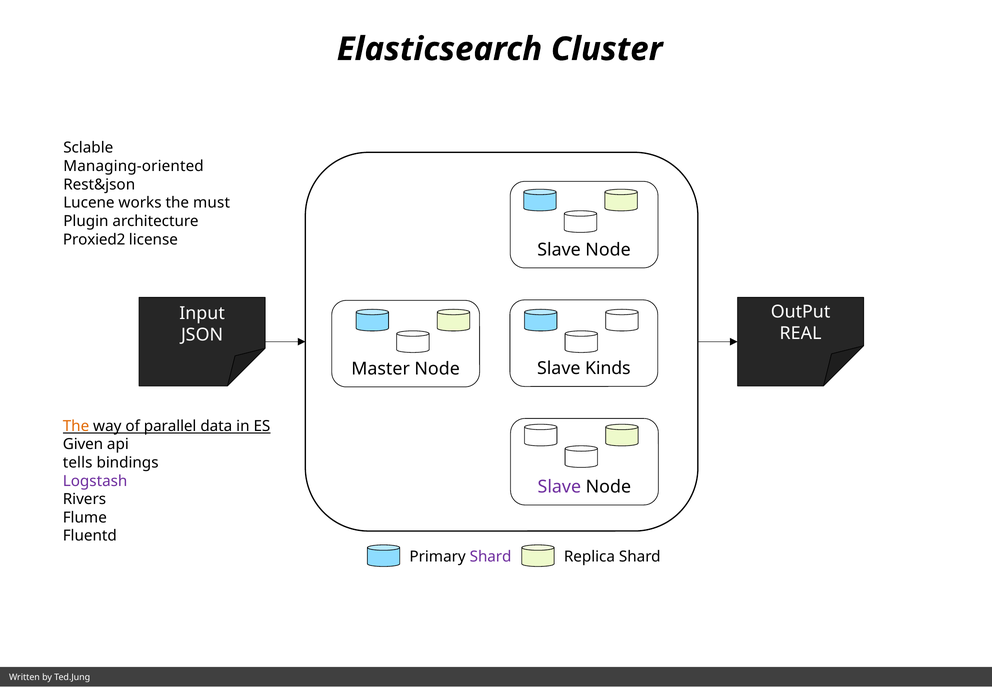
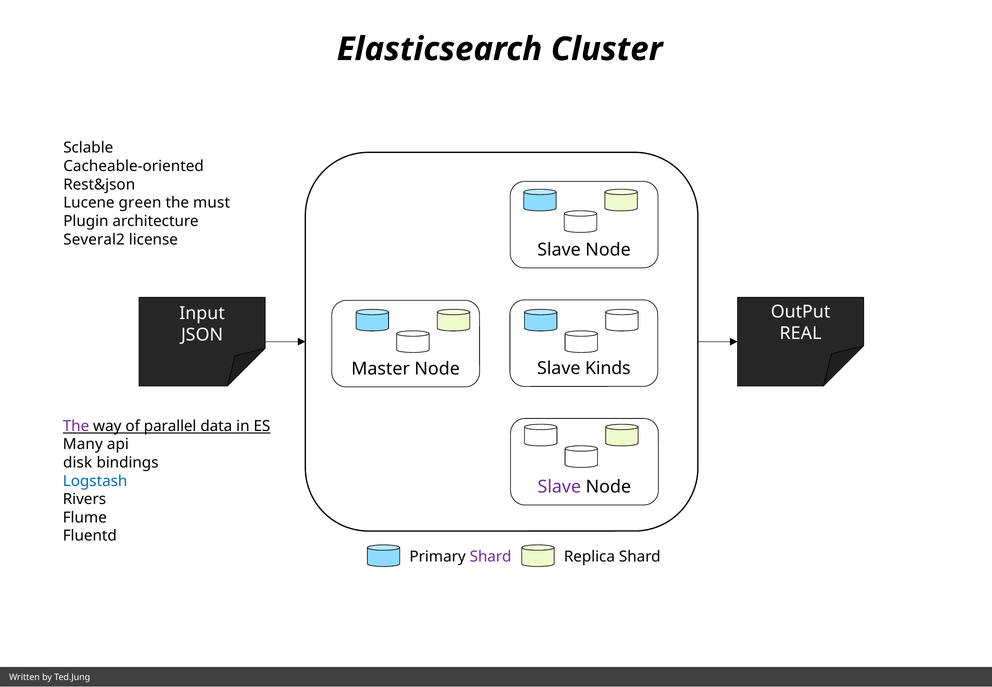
Managing-oriented: Managing-oriented -> Cacheable-oriented (134, 166)
works: works -> green (140, 203)
Proxied2: Proxied2 -> Several2 (94, 239)
The colour: orange -> purple (76, 426)
Given: Given -> Many (83, 444)
tells: tells -> disk (78, 463)
Logstash colour: purple -> blue (95, 481)
